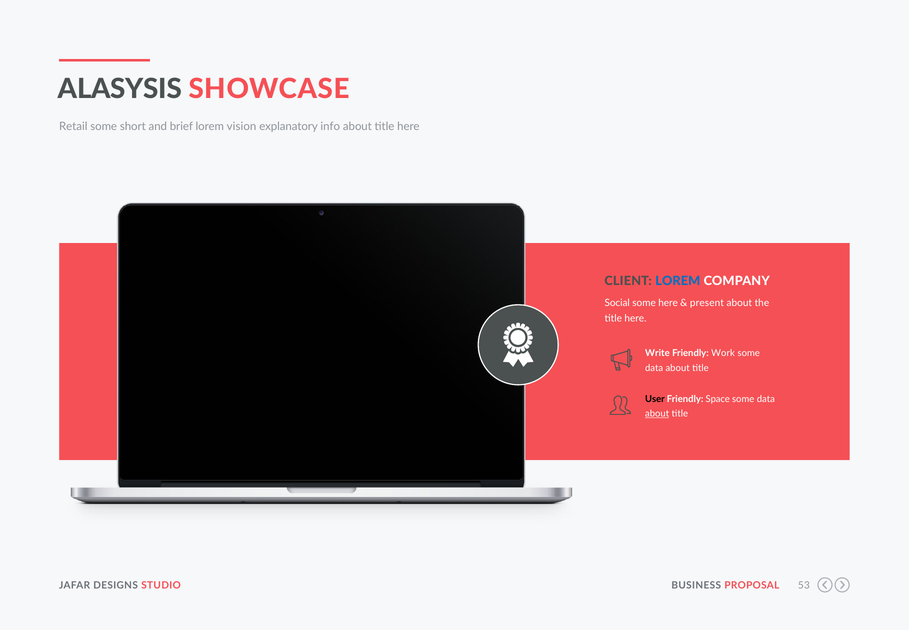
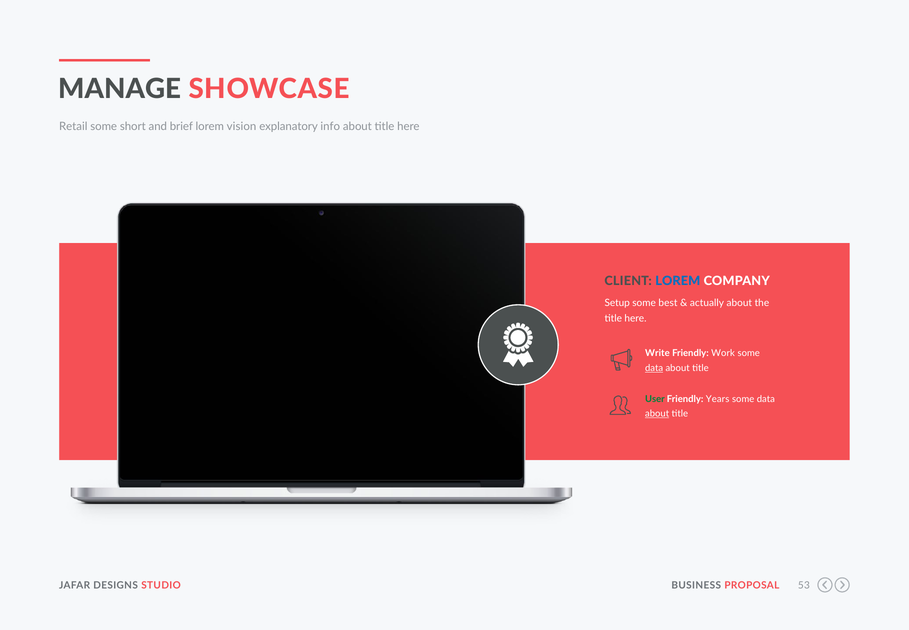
ALASYSIS: ALASYSIS -> MANAGE (120, 89)
Social: Social -> Setup (617, 302)
some here: here -> best (668, 302)
present: present -> actually (707, 302)
data underline: none -> present (654, 368)
User colour: black -> green (655, 399)
Space: Space -> Years (718, 399)
